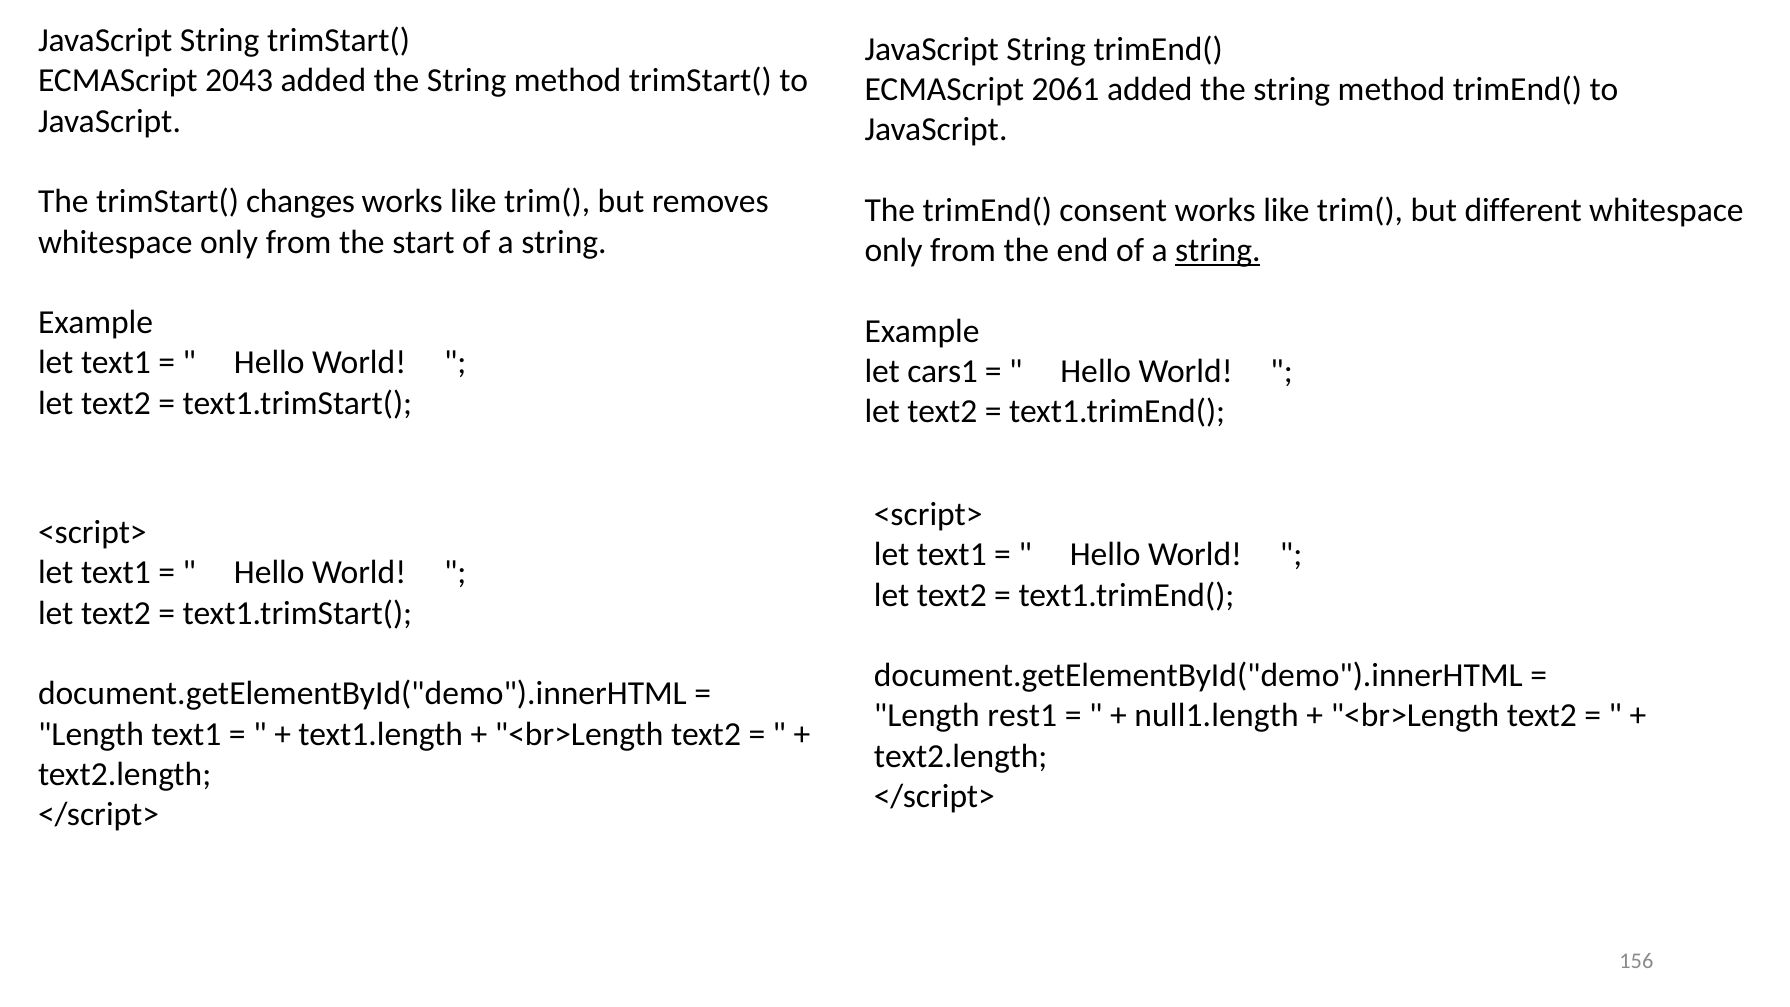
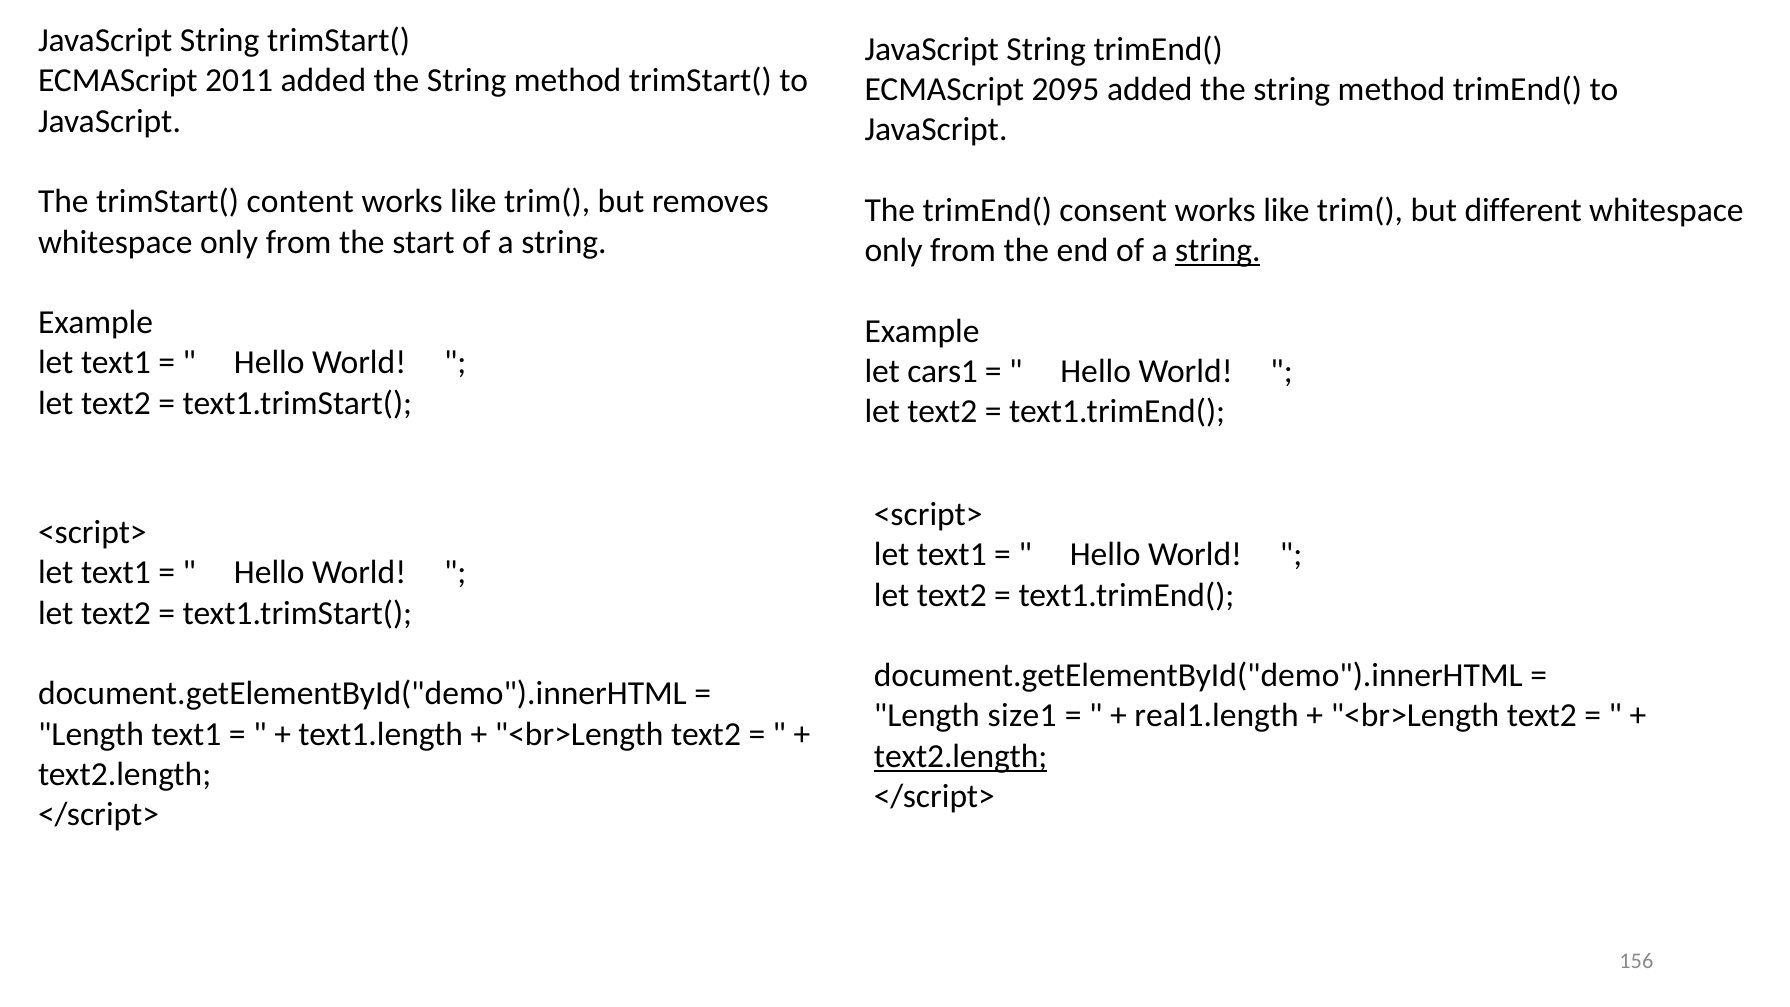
2043: 2043 -> 2011 (239, 81)
2061: 2061 -> 2095 (1066, 89)
changes: changes -> content (300, 202)
rest1: rest1 -> size1 (1022, 716)
null1.length: null1.length -> real1.length (1217, 716)
text2.length underline: none -> present (961, 756)
